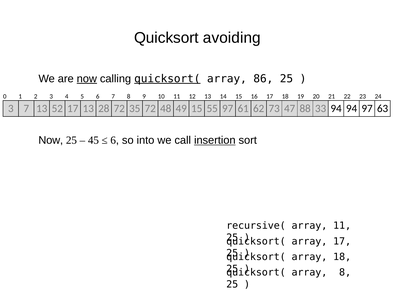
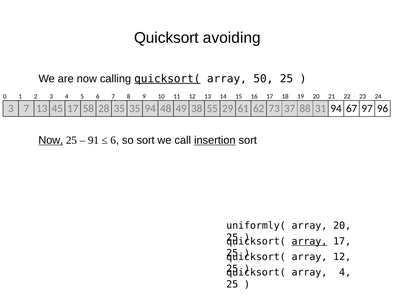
now underline: present -> none (87, 78)
86: 86 -> 50 (263, 78)
52: 52 -> 45 (57, 108)
17 13: 13 -> 58 (88, 108)
28 72: 72 -> 35 (119, 108)
35 72: 72 -> 94 (150, 108)
49 15: 15 -> 38 (197, 108)
55 97: 97 -> 29 (228, 108)
47: 47 -> 37 (290, 108)
33: 33 -> 31 (321, 108)
94 94: 94 -> 67 (352, 108)
63: 63 -> 96 (383, 108)
Now underline: none -> present (51, 140)
45: 45 -> 91 (93, 140)
so into: into -> sort (146, 140)
recursive(: recursive( -> uniformly( (256, 225)
array 11: 11 -> 20 (342, 225)
array underline: none -> present (309, 241)
array 18: 18 -> 12 (342, 256)
array 8: 8 -> 4 (345, 272)
